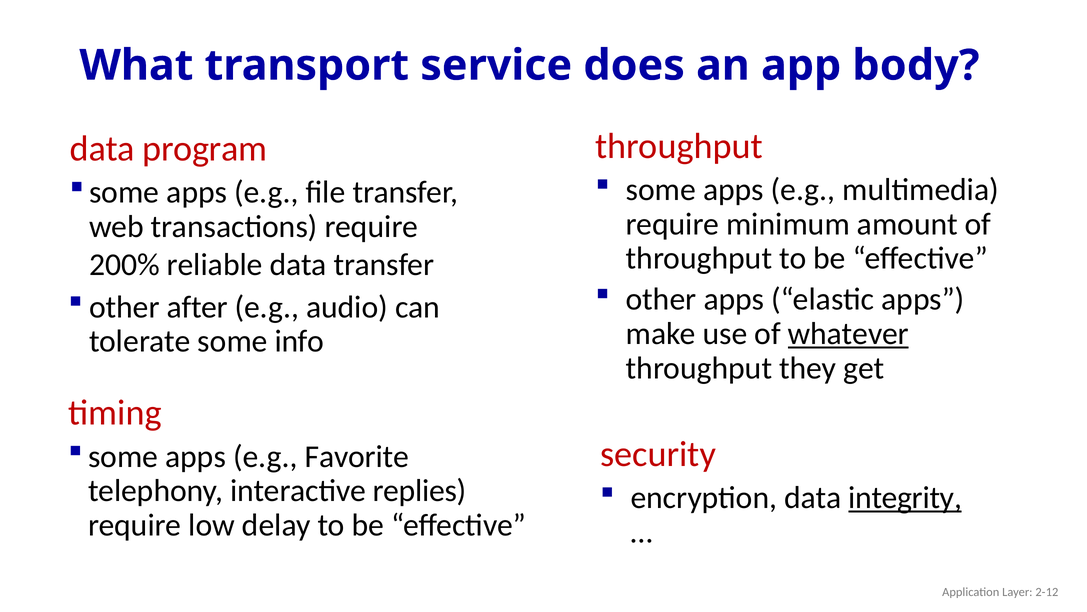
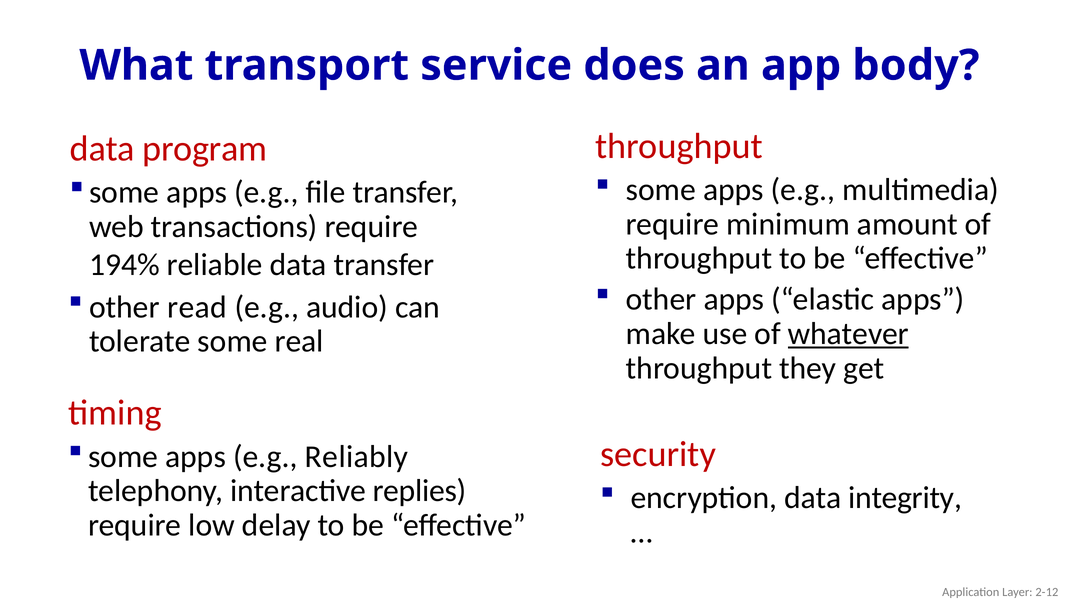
200%: 200% -> 194% (124, 265)
after: after -> read (197, 307)
info: info -> real (299, 341)
Favorite: Favorite -> Reliably (357, 456)
integrity underline: present -> none (905, 498)
